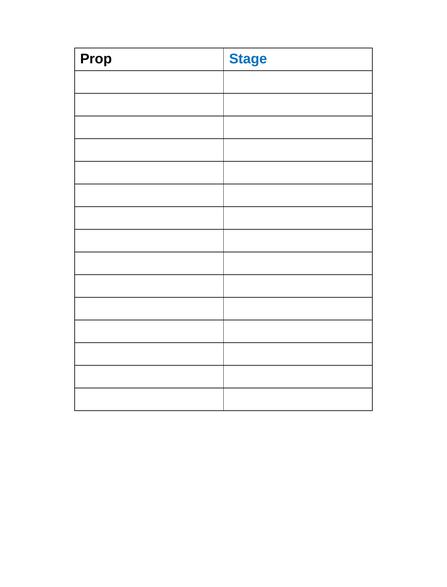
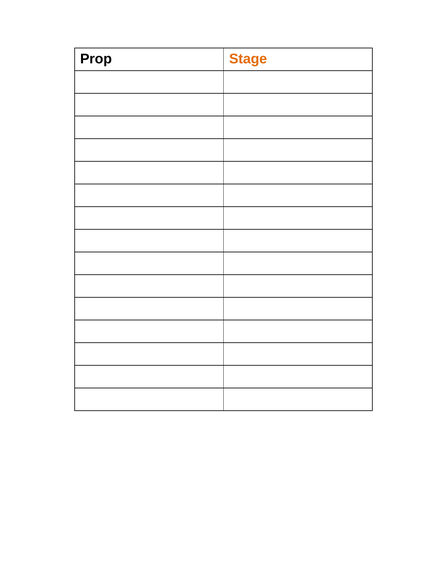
Stage colour: blue -> orange (248, 59)
